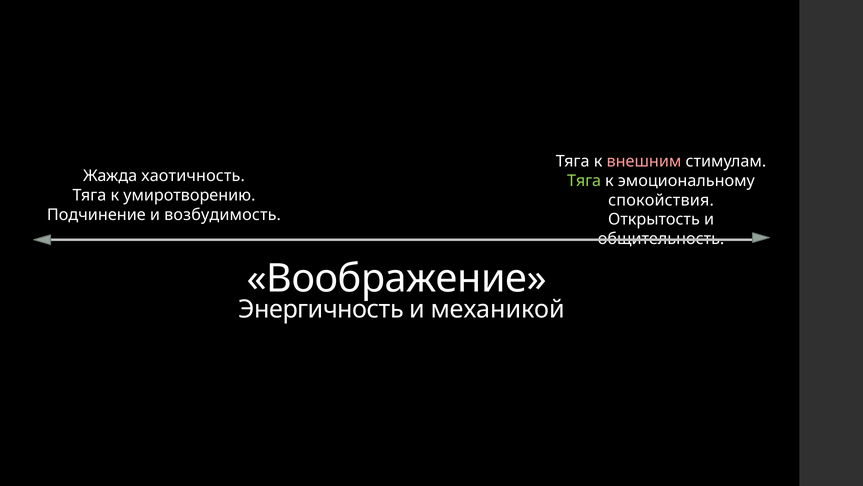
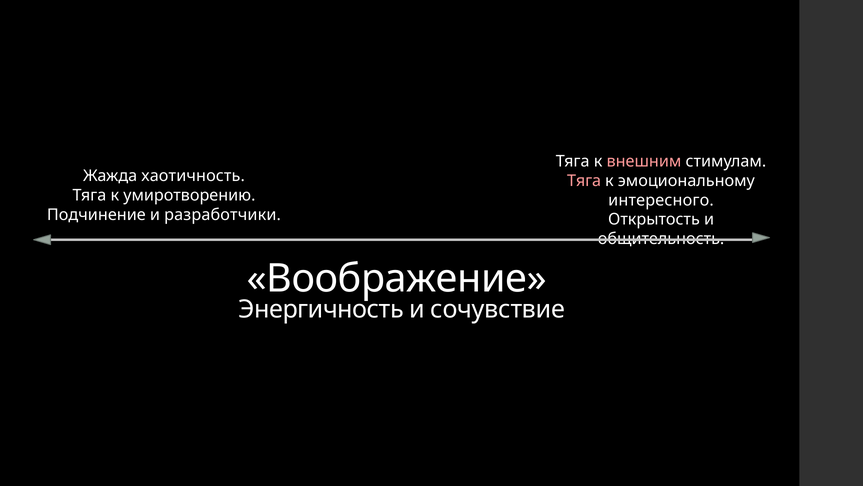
Тяга colour: light green -> pink (584, 181)
спокойствия: спокойствия -> интересного (661, 200)
возбудимость: возбудимость -> разработчики (223, 214)
механикой: механикой -> сочувствие (498, 309)
